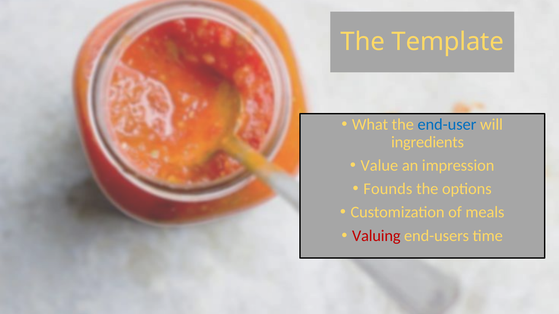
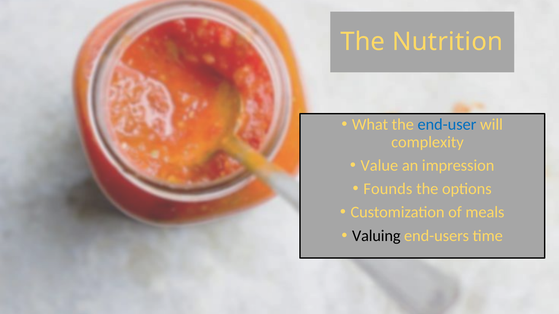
Template: Template -> Nutrition (448, 42)
ingredients: ingredients -> complexity (427, 142)
Valuing colour: red -> black (376, 236)
